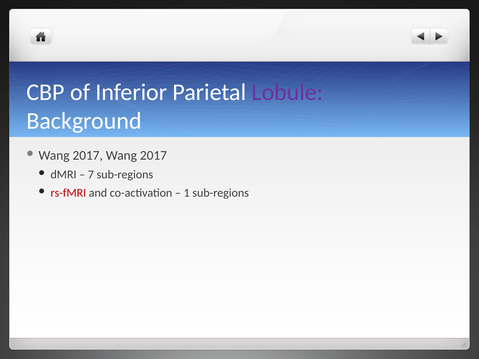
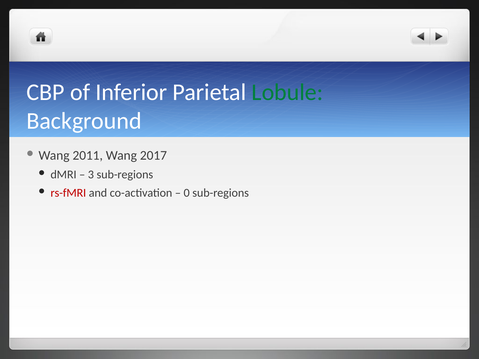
Lobule colour: purple -> green (287, 92)
2017: 2017 -> 2011 (88, 156)
7: 7 -> 3 (91, 175)
1: 1 -> 0 (187, 193)
